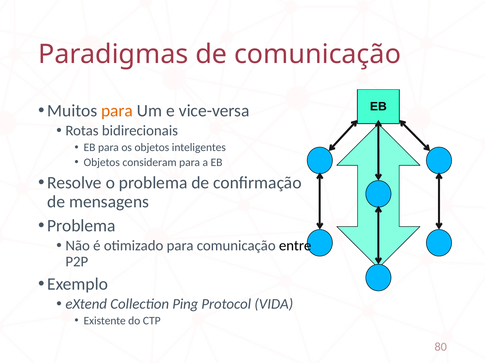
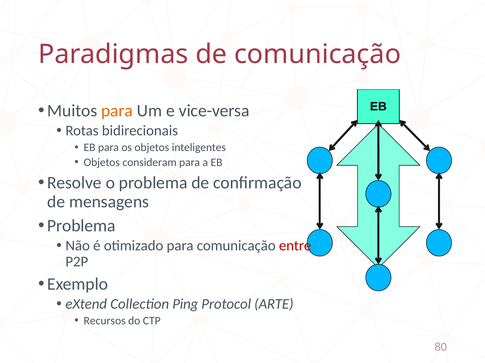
entre colour: black -> red (295, 246)
VIDA: VIDA -> ARTE (274, 305)
Existente: Existente -> Recursos (105, 321)
